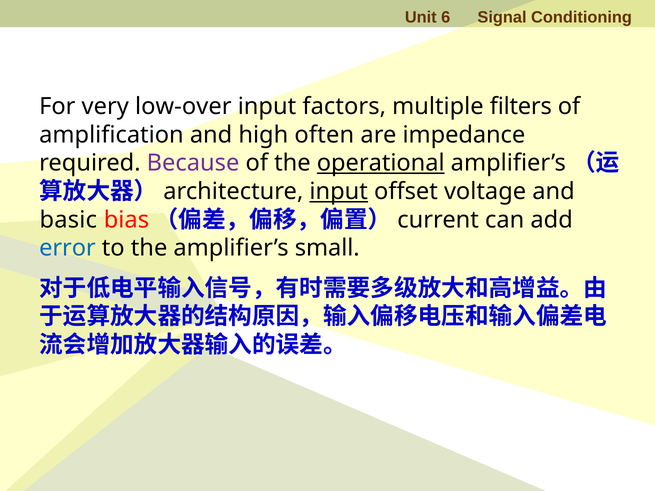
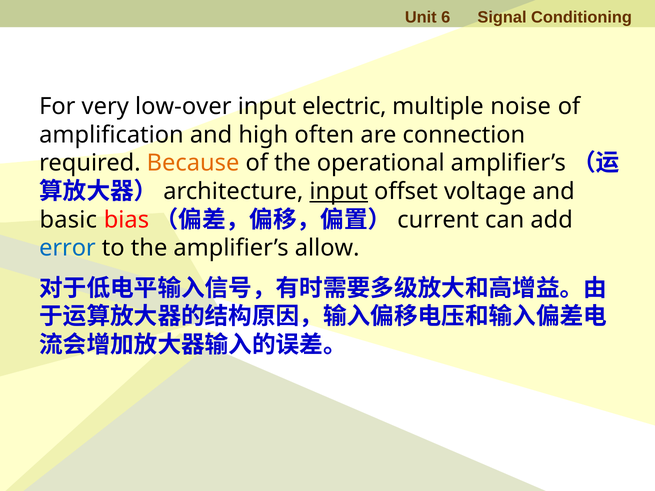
factors: factors -> electric (344, 106)
filters: filters -> noise (521, 106)
impedance: impedance -> connection (464, 135)
Because colour: purple -> orange (193, 163)
operational underline: present -> none (381, 163)
small: small -> allow (327, 248)
